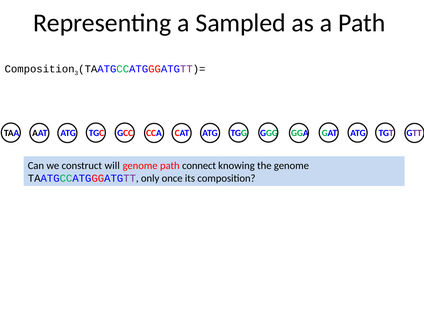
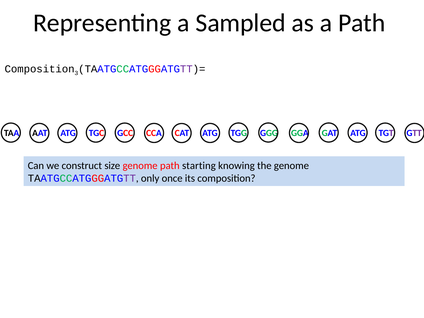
will: will -> size (112, 166)
connect: connect -> starting (199, 166)
